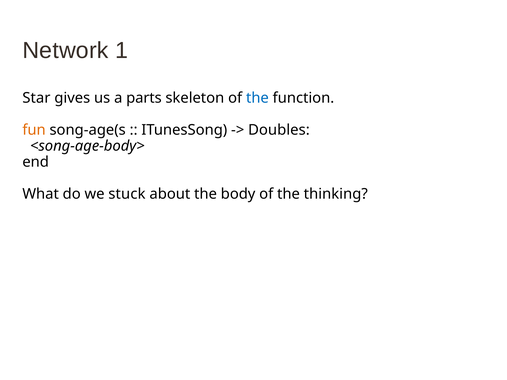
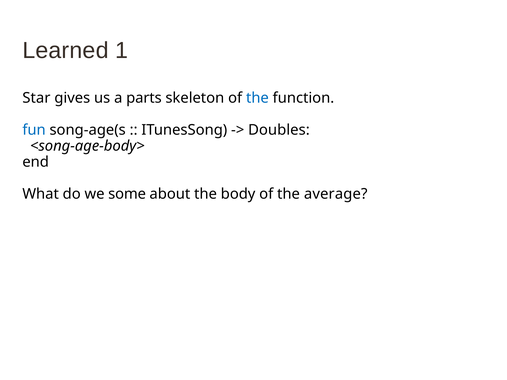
Network: Network -> Learned (65, 50)
fun colour: orange -> blue (34, 130)
stuck: stuck -> some (127, 194)
thinking: thinking -> average (336, 194)
